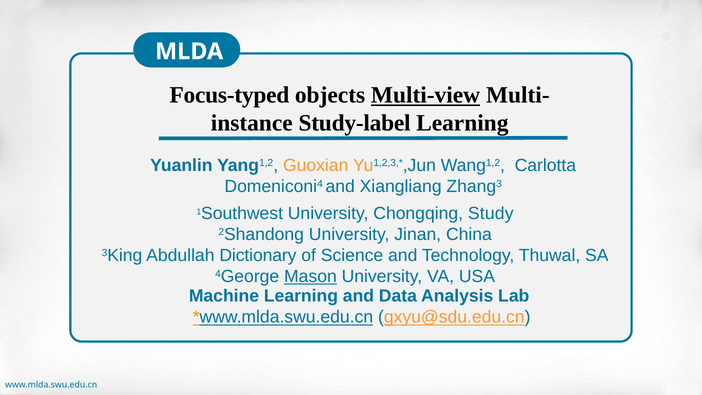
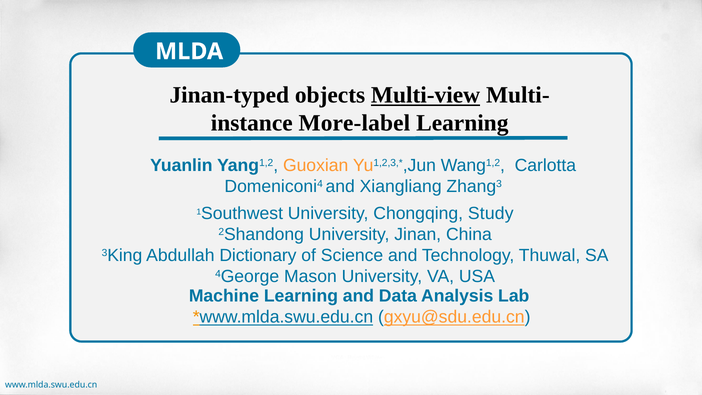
Focus-typed: Focus-typed -> Jinan-typed (229, 95)
Study-label: Study-label -> More-label (354, 123)
Mason underline: present -> none (310, 277)
